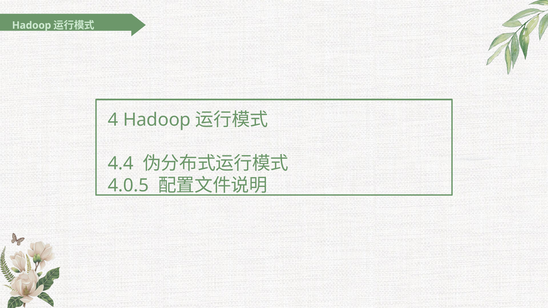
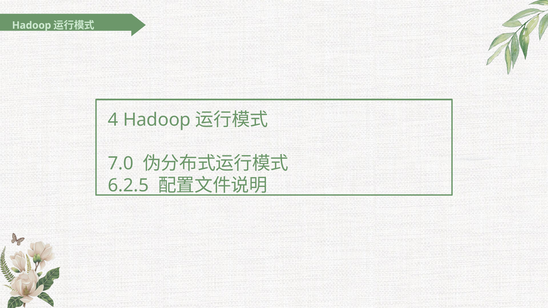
4.4: 4.4 -> 7.0 (121, 164)
4.0.5: 4.0.5 -> 6.2.5 (128, 186)
